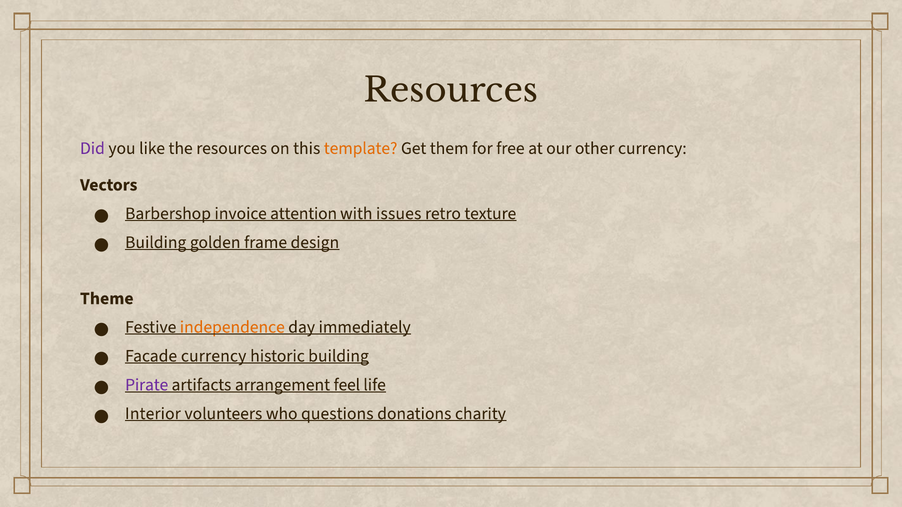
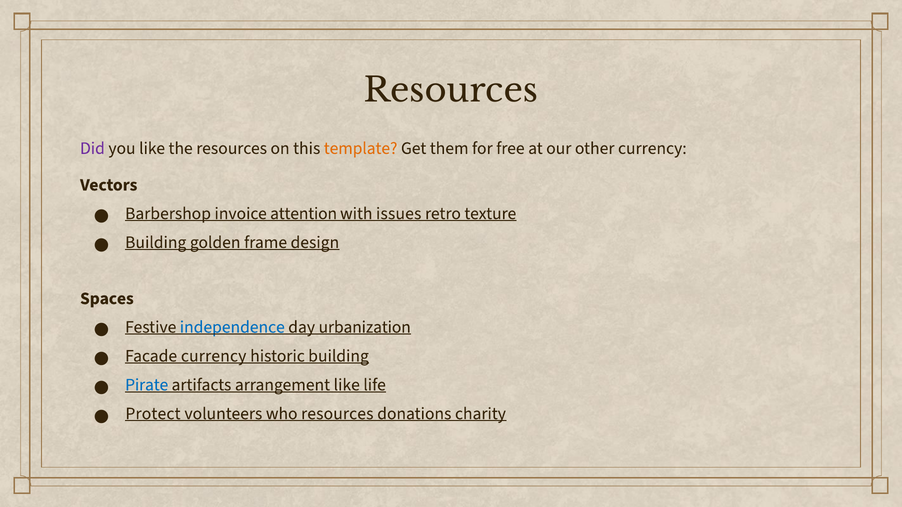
Theme: Theme -> Spaces (107, 299)
independence colour: orange -> blue (232, 327)
immediately: immediately -> urbanization (365, 327)
Pirate colour: purple -> blue (147, 385)
arrangement feel: feel -> like (347, 385)
Interior: Interior -> Protect (153, 414)
who questions: questions -> resources (337, 414)
